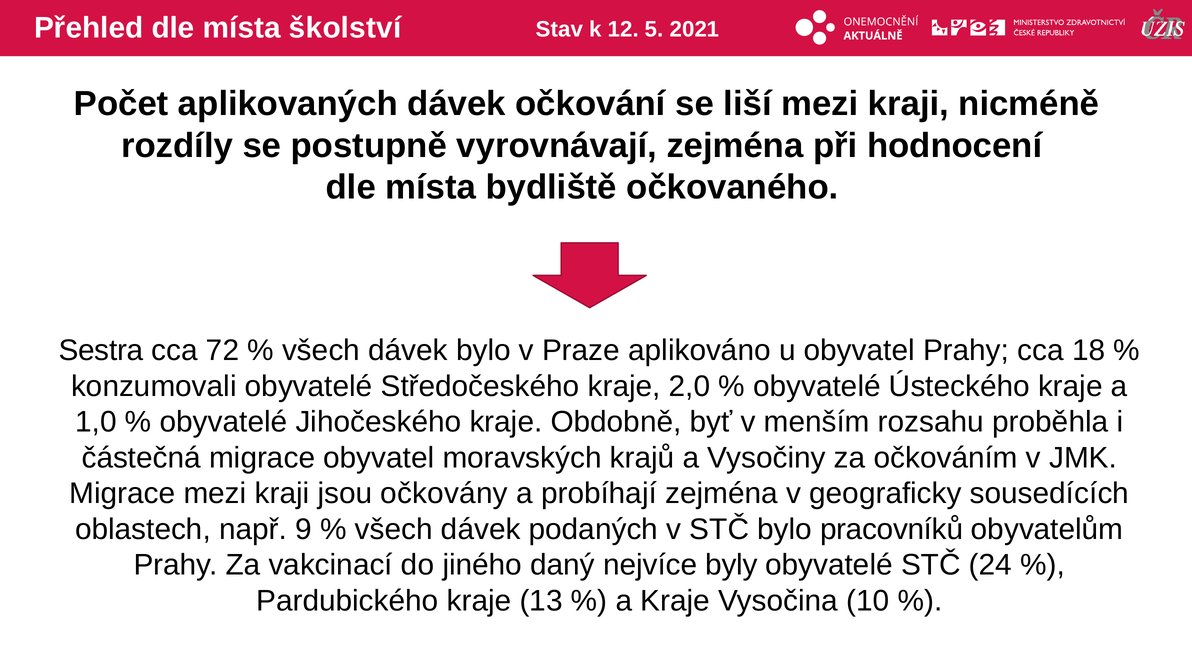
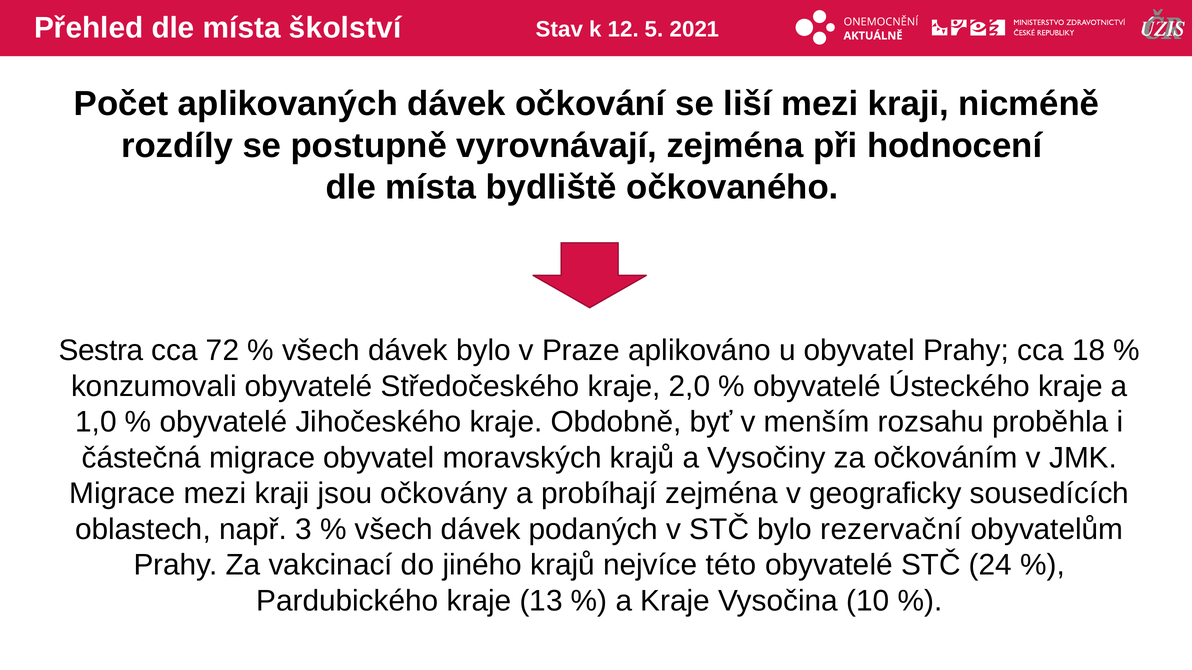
9: 9 -> 3 (304, 530)
pracovníků: pracovníků -> rezervační (891, 530)
jiného daný: daný -> krajů (563, 565)
byly: byly -> této (731, 565)
